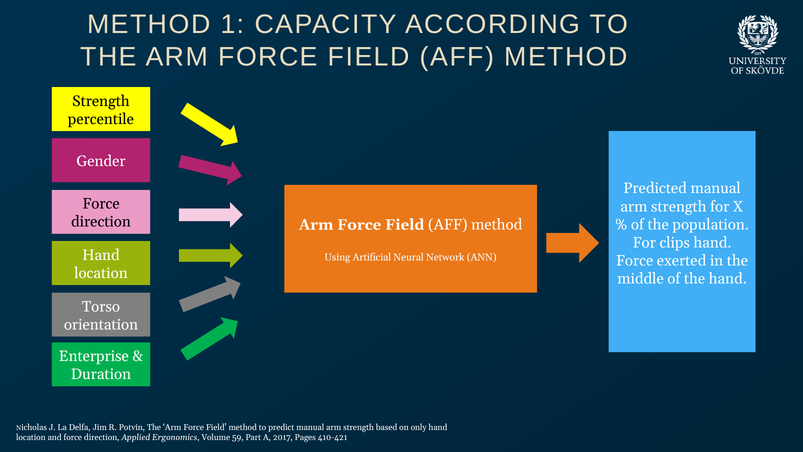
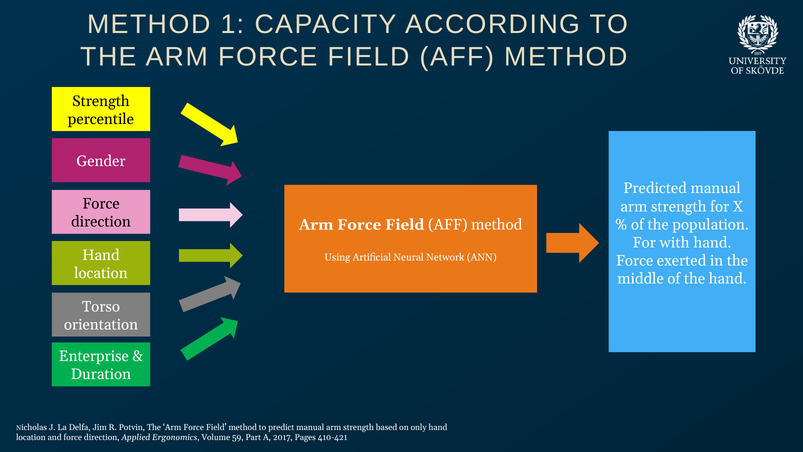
clips: clips -> with (675, 243)
